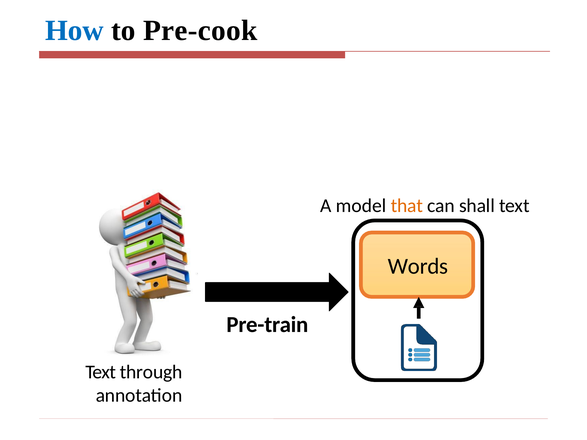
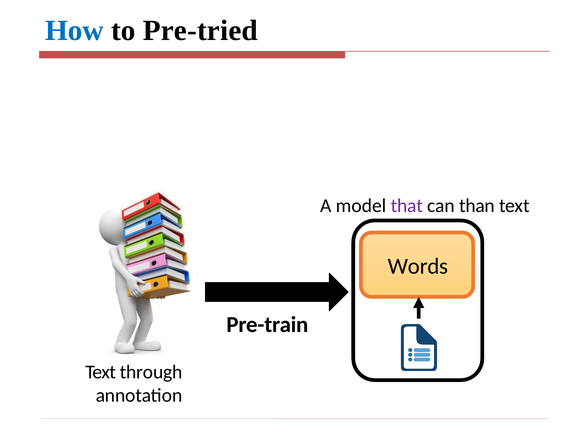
Pre-cook: Pre-cook -> Pre-tried (200, 31)
that colour: orange -> purple (407, 206)
shall: shall -> than (477, 206)
